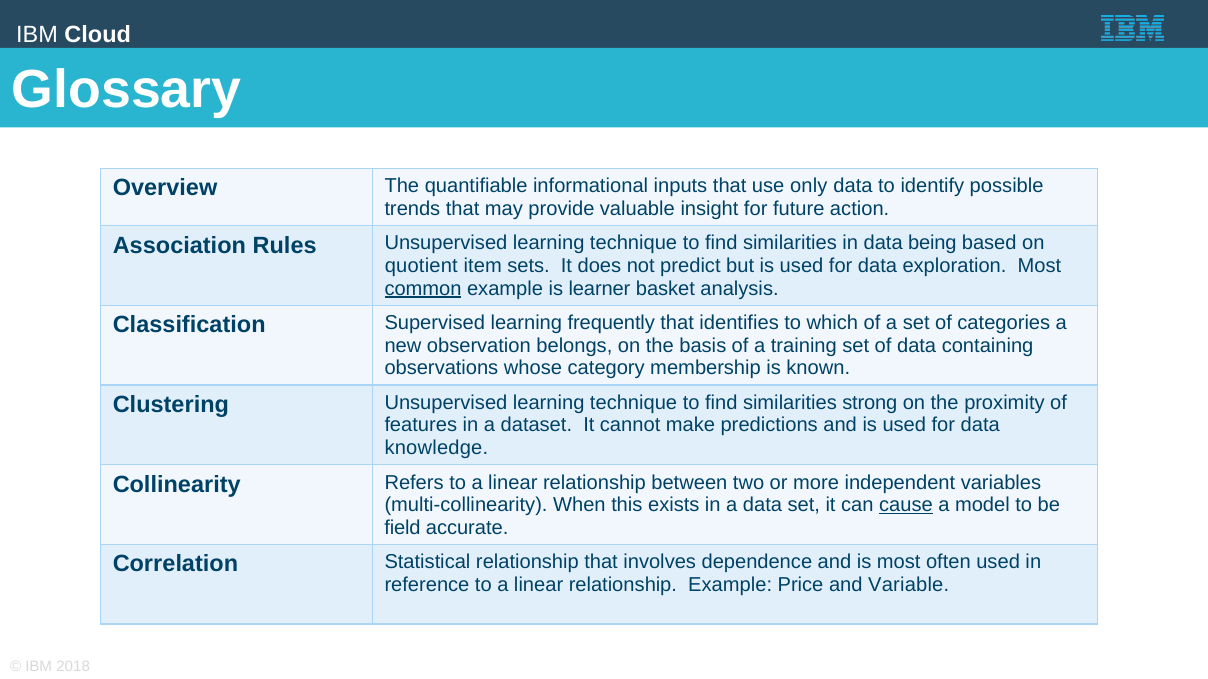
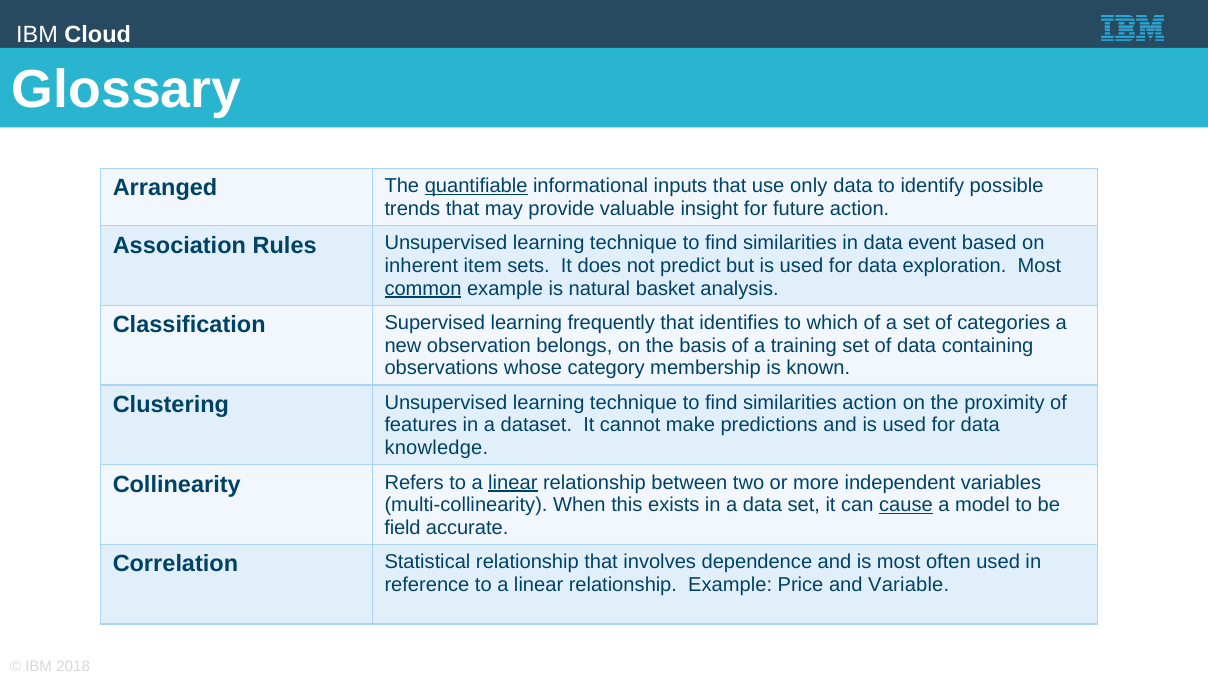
Overview: Overview -> Arranged (165, 188)
quantifiable underline: none -> present (476, 186)
being: being -> event (932, 244)
quotient: quotient -> inherent (421, 266)
learner: learner -> natural (599, 289)
similarities strong: strong -> action (870, 403)
linear underline: none -> present (513, 483)
